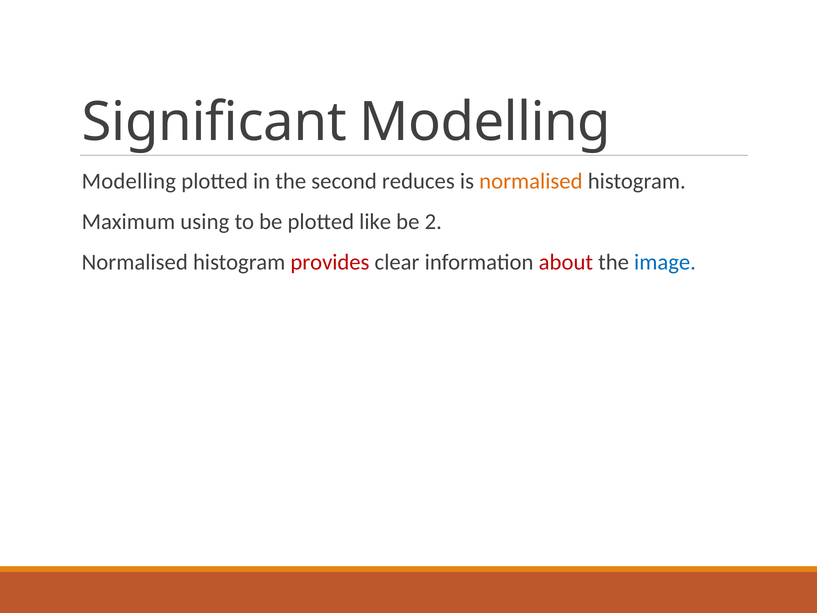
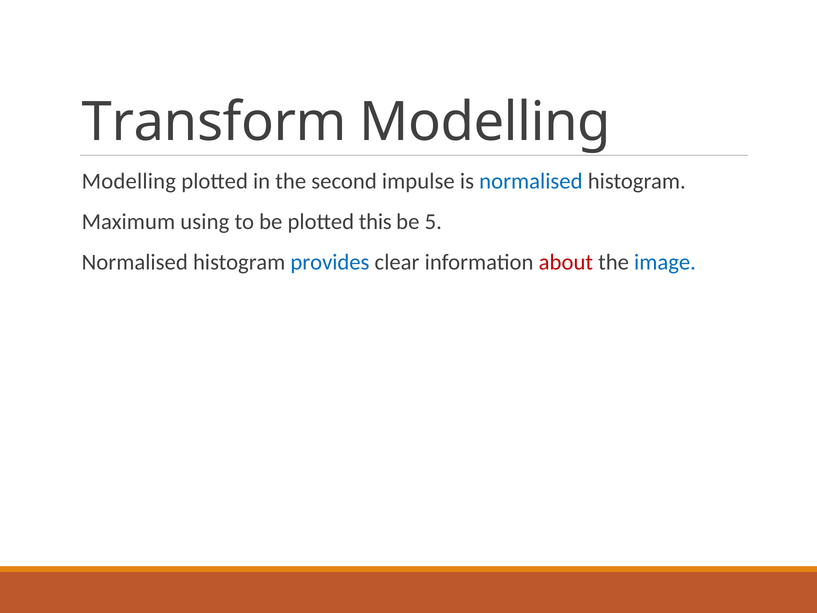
Significant: Significant -> Transform (214, 122)
reduces: reduces -> impulse (418, 181)
normalised colour: orange -> blue (531, 181)
like: like -> this (375, 222)
2: 2 -> 5 (433, 222)
provides colour: red -> blue (330, 262)
